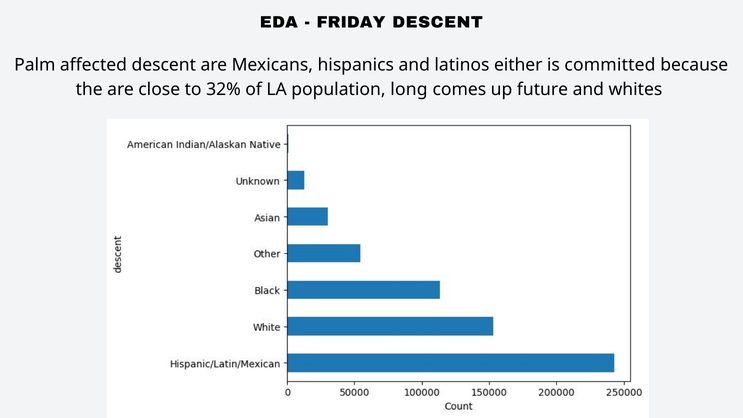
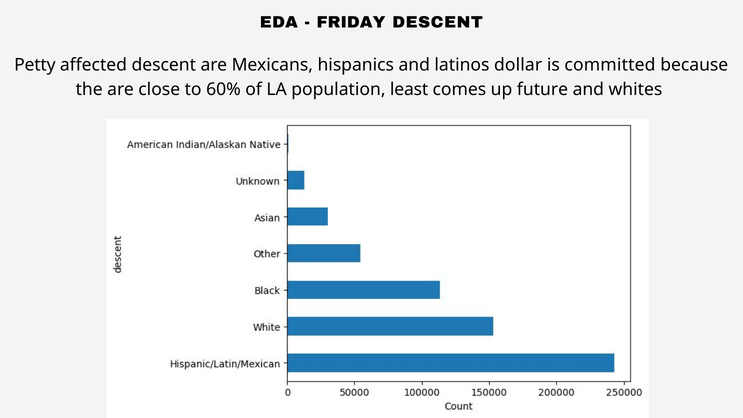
Palm: Palm -> Petty (35, 65)
either: either -> dollar (518, 65)
32%: 32% -> 60% (223, 89)
long: long -> least (409, 89)
